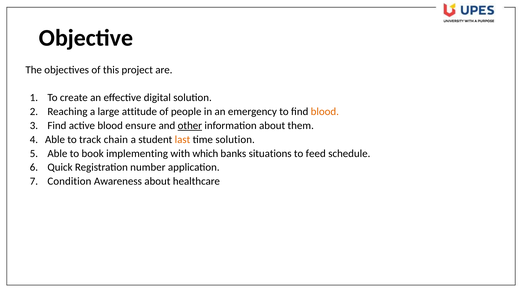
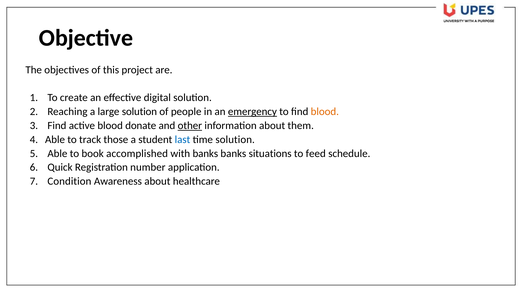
large attitude: attitude -> solution (139, 112)
emergency underline: none -> present (252, 112)
ensure: ensure -> donate (141, 126)
chain: chain -> those (116, 140)
last colour: orange -> blue (182, 140)
implementing: implementing -> accomplished (137, 154)
with which: which -> banks (205, 154)
